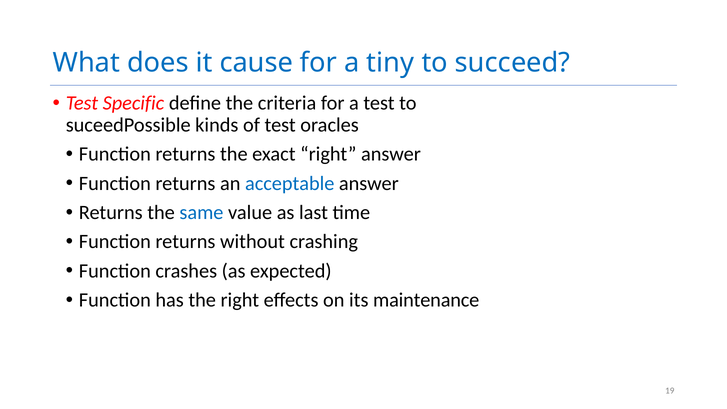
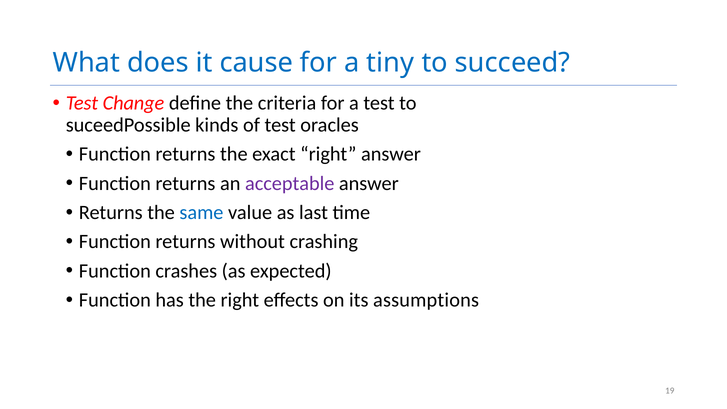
Specific: Specific -> Change (133, 103)
acceptable colour: blue -> purple (290, 183)
maintenance: maintenance -> assumptions (426, 300)
